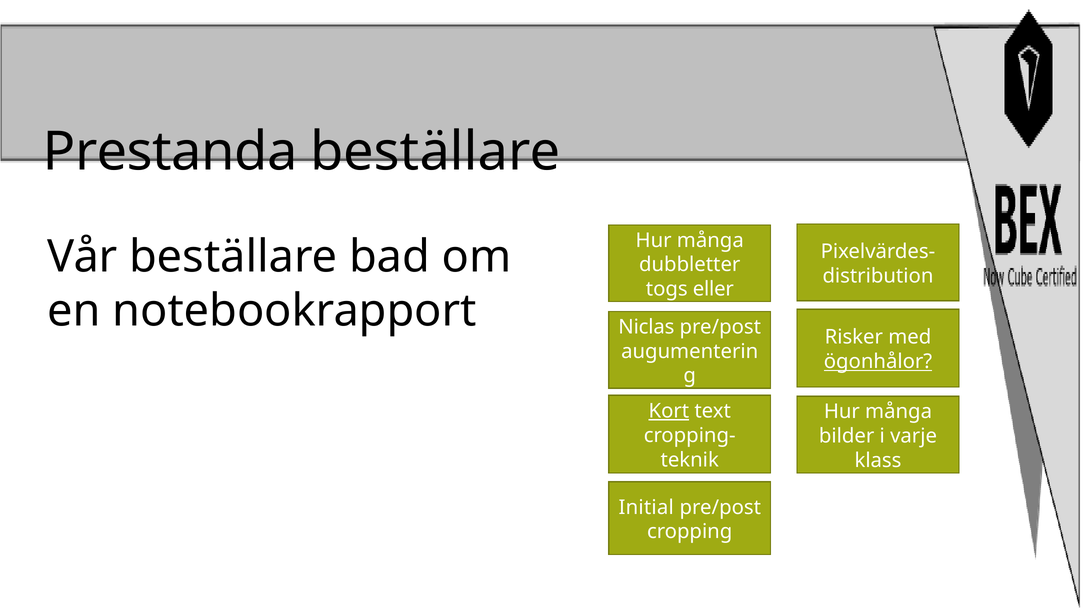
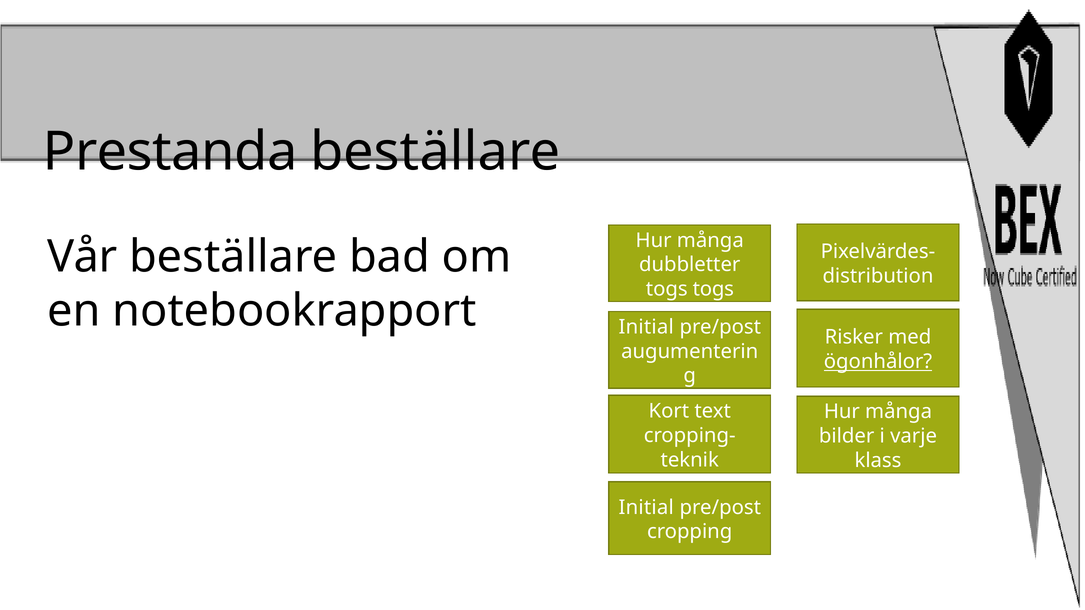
togs eller: eller -> togs (713, 289)
Niclas: Niclas -> Initial (646, 327)
Kort underline: present -> none (669, 411)
